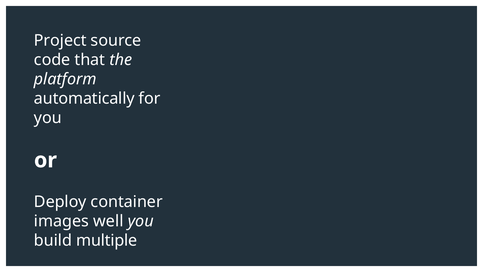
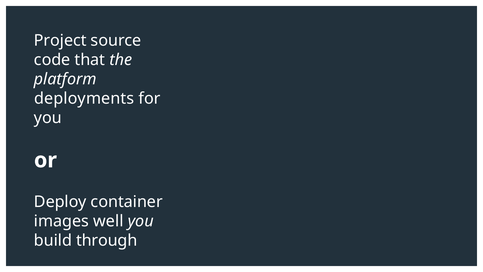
automatically: automatically -> deployments (84, 99)
multiple: multiple -> through (107, 240)
